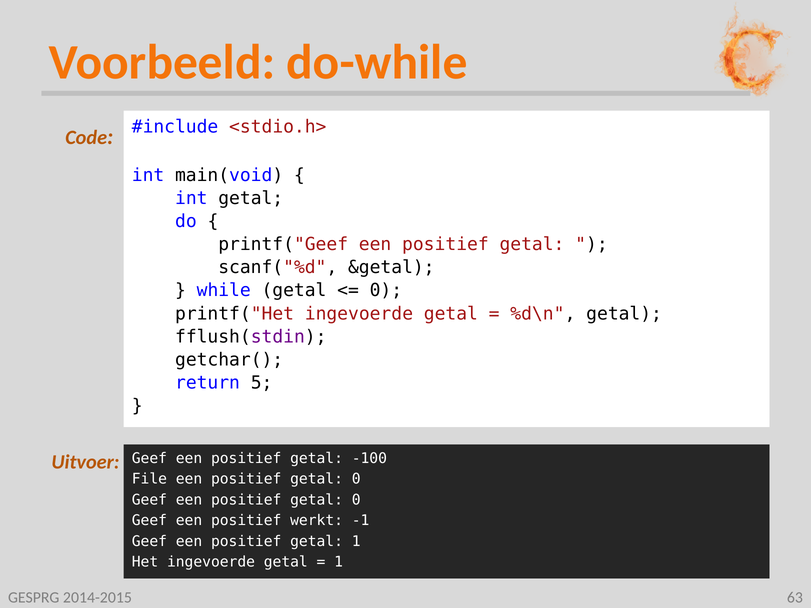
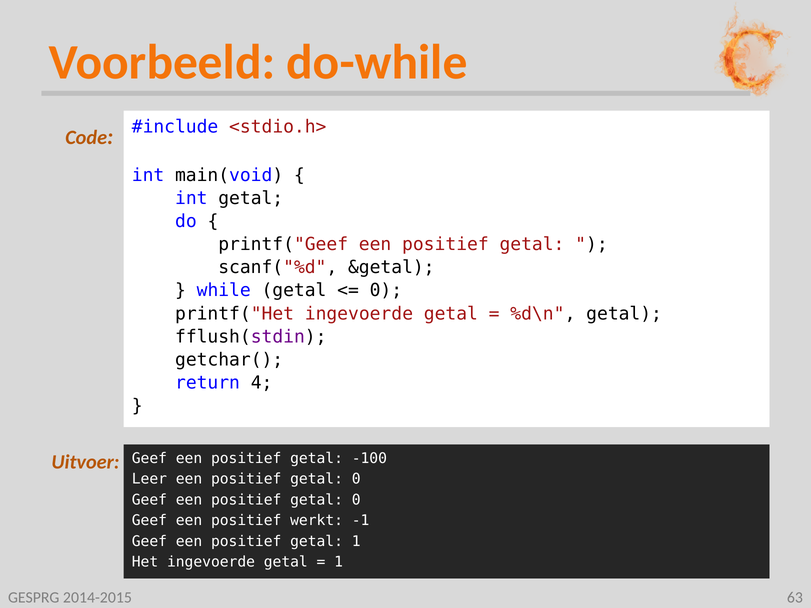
5: 5 -> 4 (262, 383)
File: File -> Leer (149, 479)
